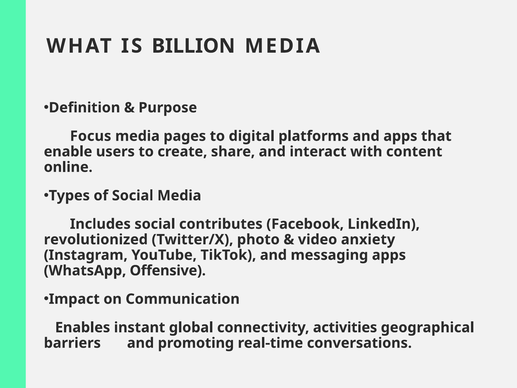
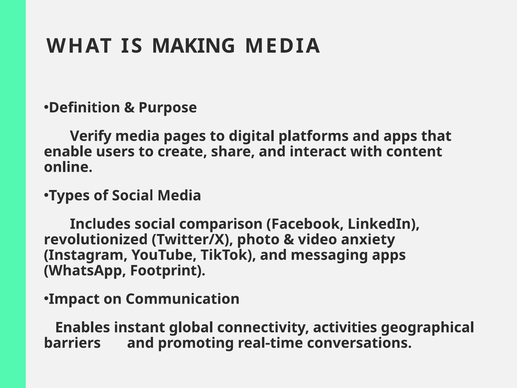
BILLION: BILLION -> MAKING (193, 46)
Focus: Focus -> Verify (91, 136)
contributes: contributes -> comparison (221, 224)
Offensive: Offensive -> Footprint (168, 270)
